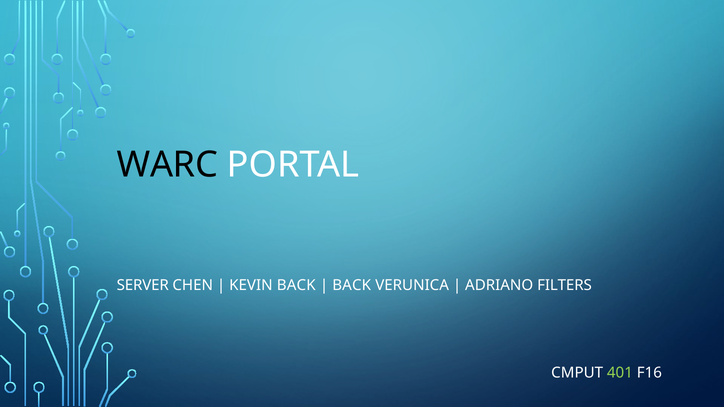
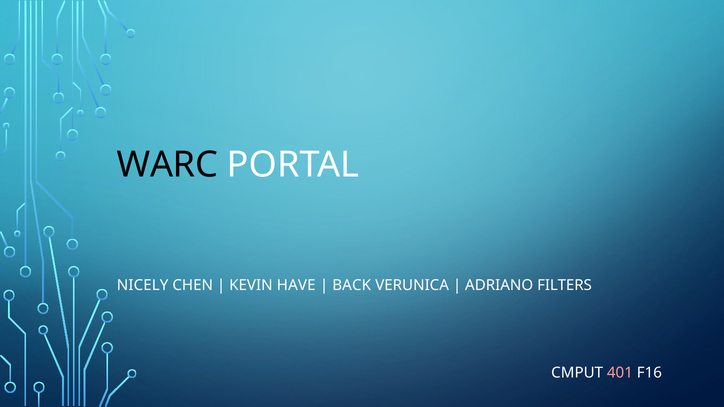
SERVER: SERVER -> NICELY (143, 285)
KEVIN BACK: BACK -> HAVE (296, 285)
401 colour: light green -> pink (620, 373)
